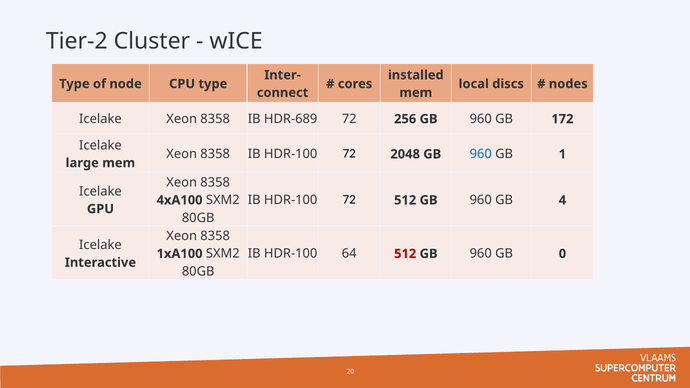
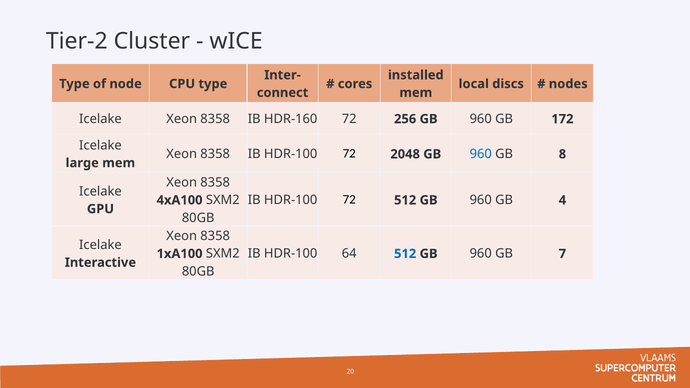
HDR-689: HDR-689 -> HDR-160 (291, 119)
1: 1 -> 8 (562, 154)
512 colour: red -> blue (405, 254)
0: 0 -> 7 (562, 254)
